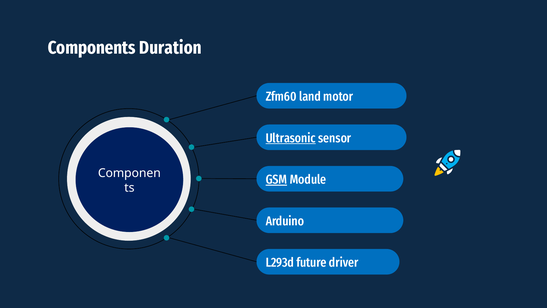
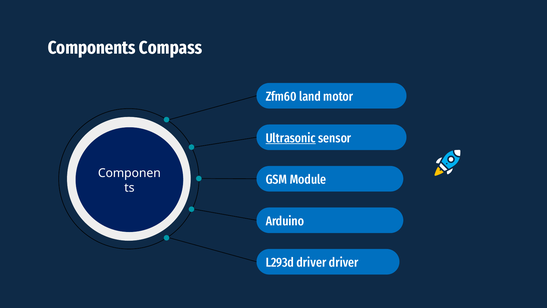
Duration: Duration -> Compass (170, 48)
GSM underline: present -> none (276, 179)
L293d future: future -> driver (311, 262)
